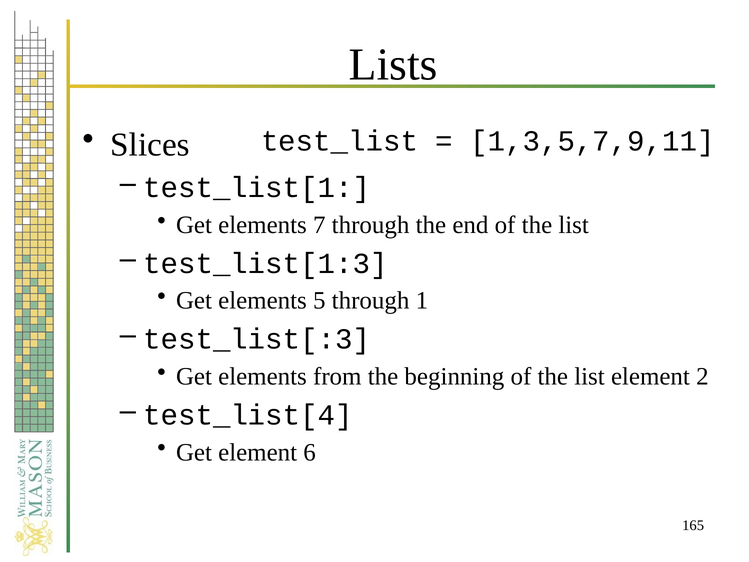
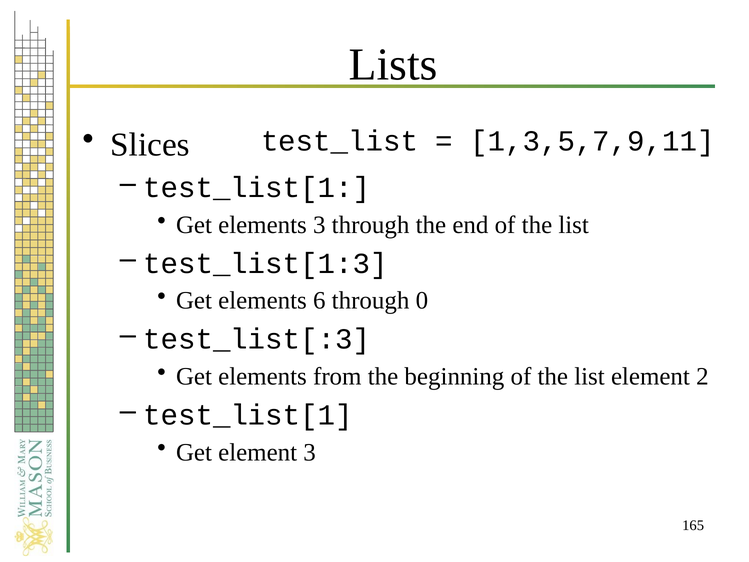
elements 7: 7 -> 3 (319, 225)
5: 5 -> 6 (319, 301)
1: 1 -> 0 (422, 301)
test_list[4: test_list[4 -> test_list[1 (248, 415)
element 6: 6 -> 3 (310, 452)
